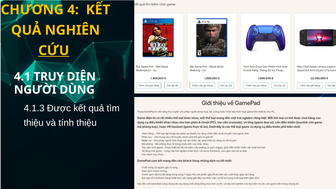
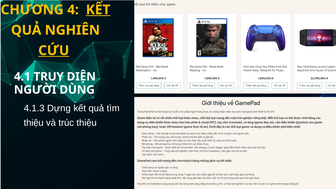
KẾT underline: none -> present (98, 10)
Được: Được -> Dựng (59, 108)
tính: tính -> trúc (66, 123)
